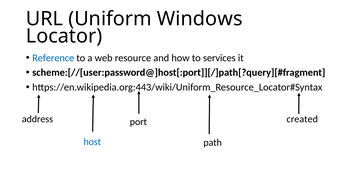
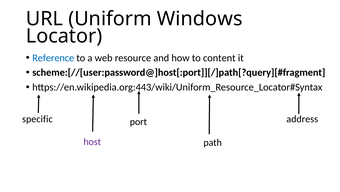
services: services -> content (219, 58)
address: address -> specific (37, 119)
created: created -> address (302, 119)
host colour: blue -> purple (92, 141)
